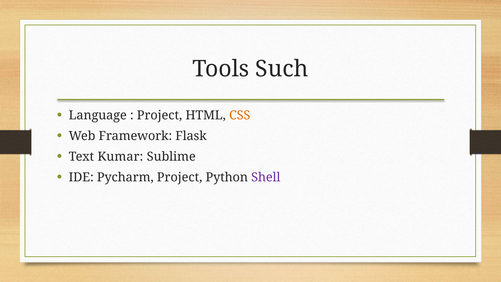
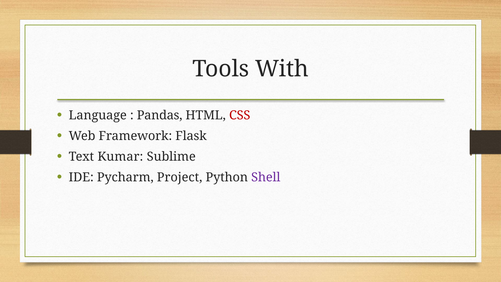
Such: Such -> With (282, 69)
Project: Project -> Pandas (160, 115)
CSS colour: orange -> red (240, 115)
